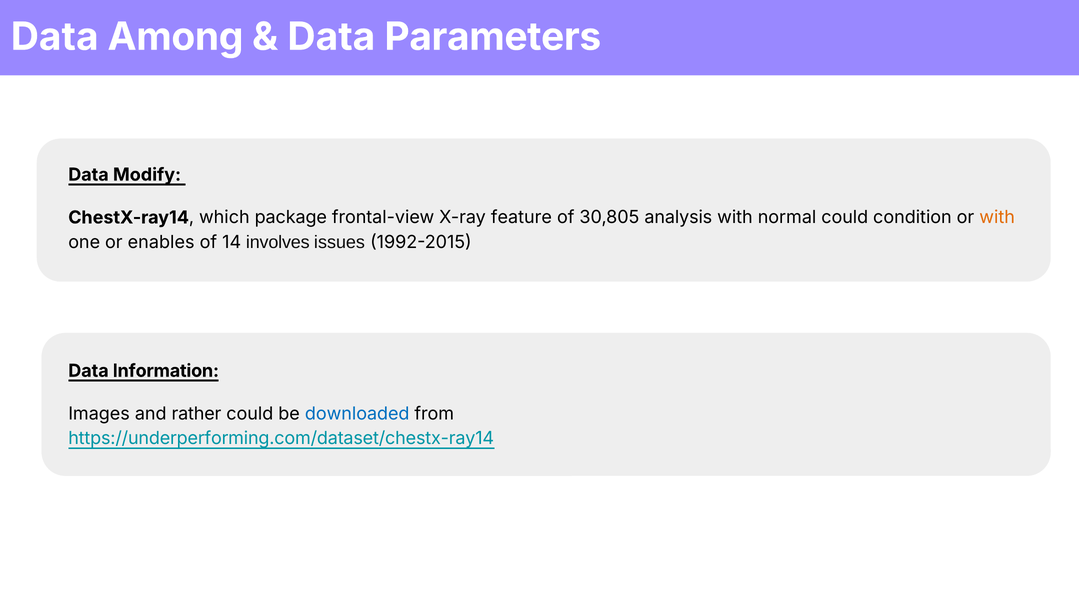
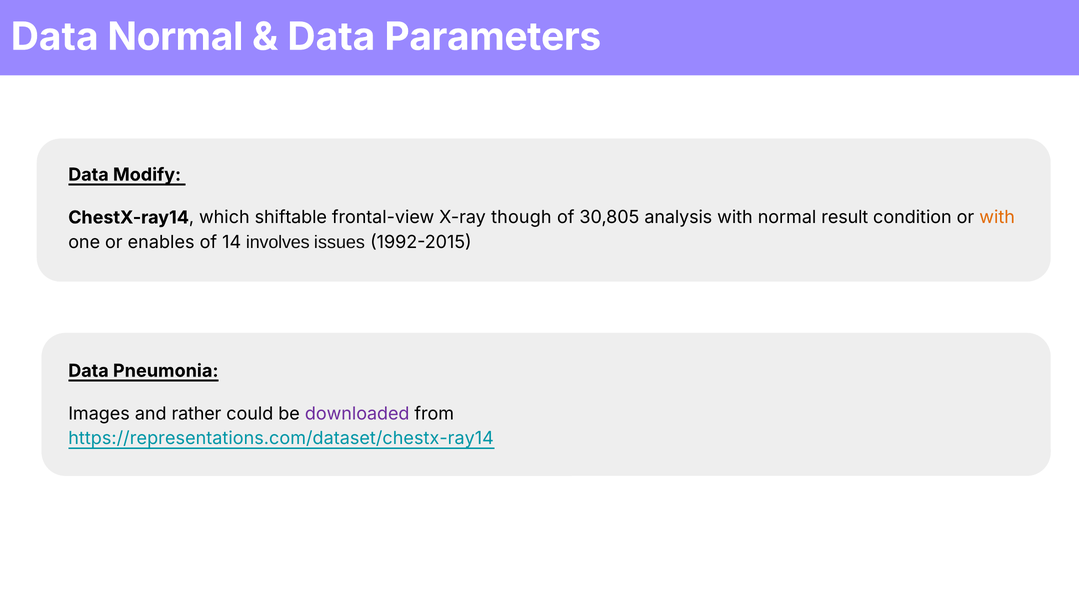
Data Among: Among -> Normal (175, 37)
package: package -> shiftable (291, 218)
feature: feature -> though (521, 218)
normal could: could -> result (845, 218)
Information: Information -> Pneumonia (166, 371)
downloaded colour: blue -> purple (357, 414)
https://underperforming.com/dataset/chestx-ray14: https://underperforming.com/dataset/chestx-ray14 -> https://representations.com/dataset/chestx-ray14 (281, 438)
